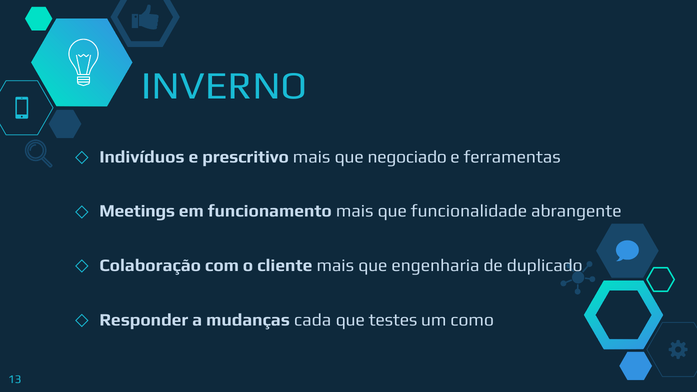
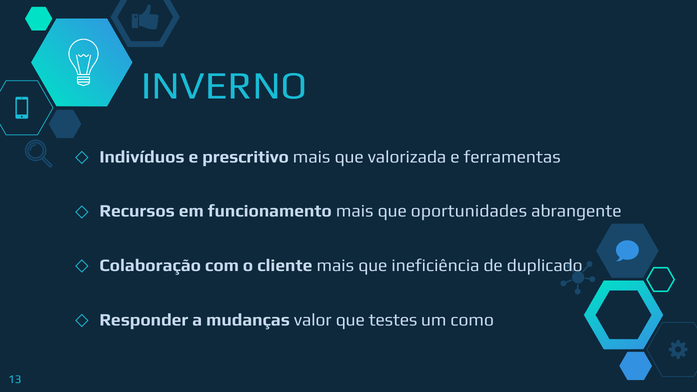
negociado: negociado -> valorizada (407, 157)
Meetings: Meetings -> Recursos (137, 211)
funcionalidade: funcionalidade -> oportunidades (469, 211)
engenharia: engenharia -> ineficiência (436, 266)
cada: cada -> valor (313, 320)
